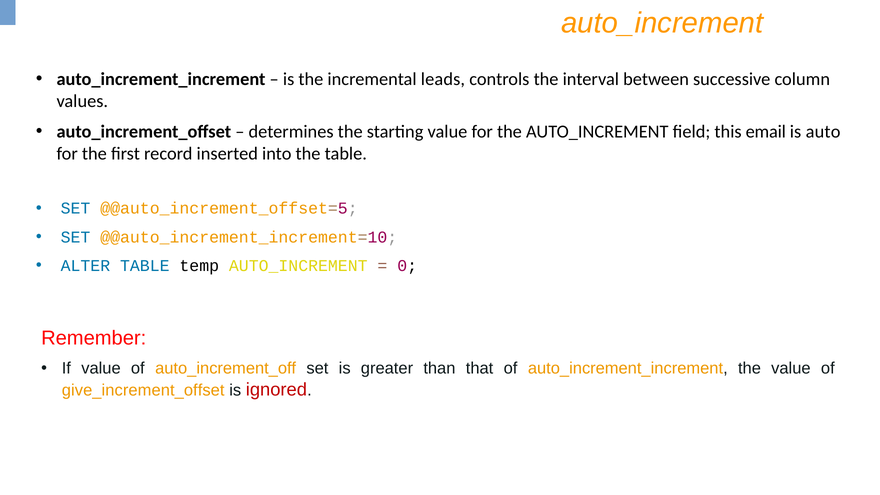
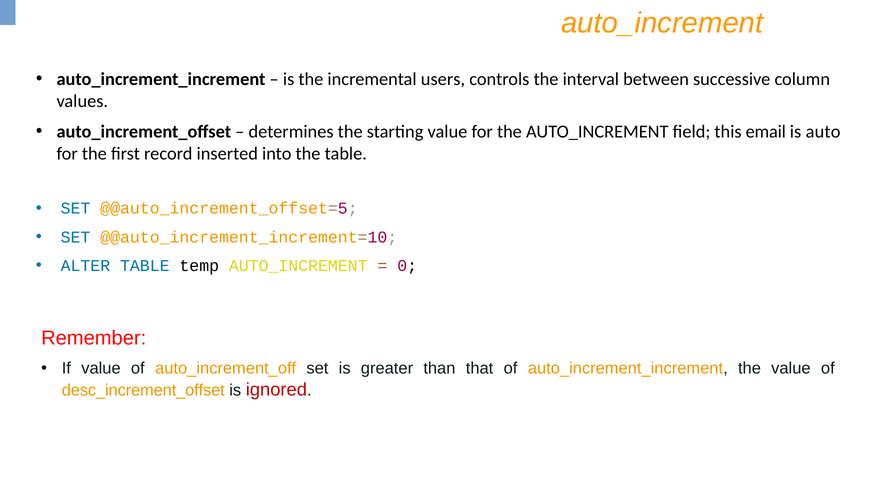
leads: leads -> users (443, 79)
give_increment_offset: give_increment_offset -> desc_increment_offset (143, 390)
